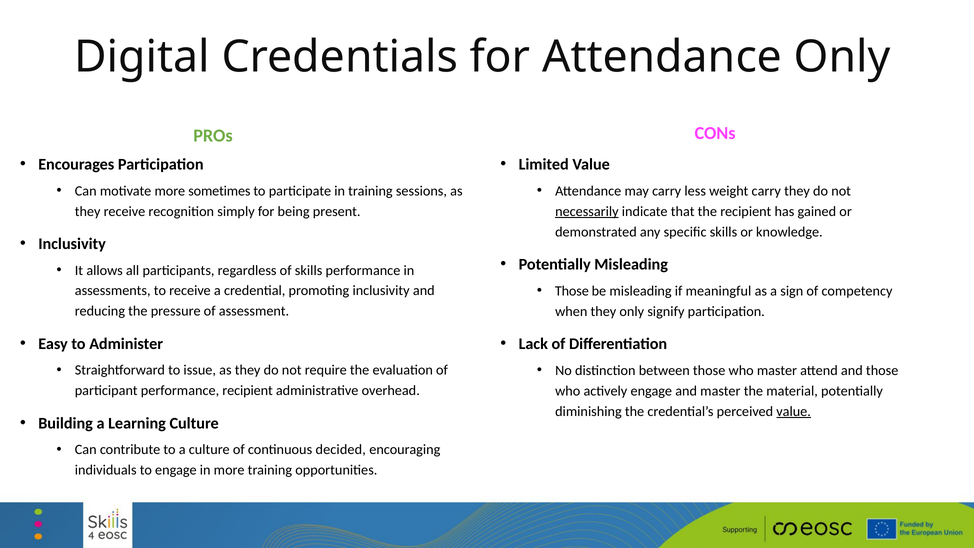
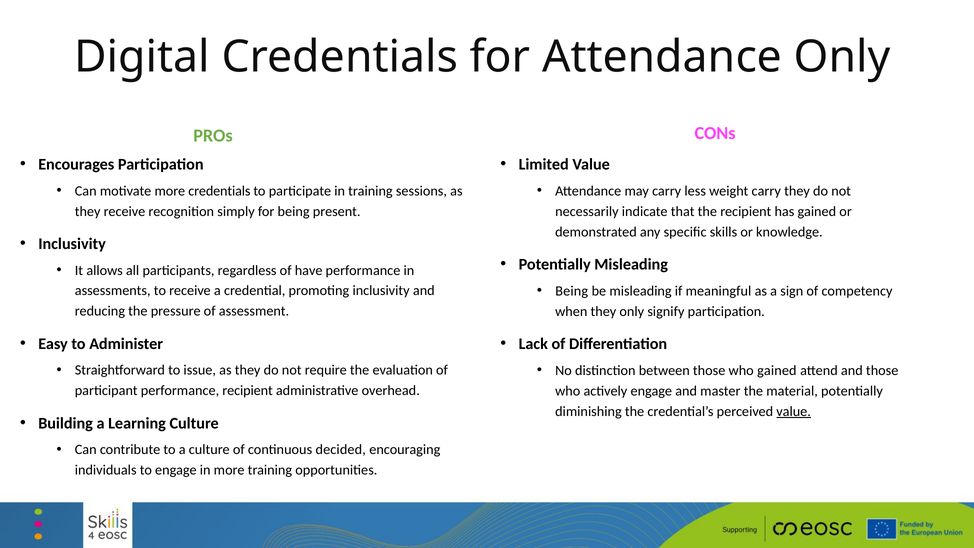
more sometimes: sometimes -> credentials (219, 191)
necessarily underline: present -> none (587, 211)
of skills: skills -> have (309, 270)
Those: Those -> Being (572, 291)
who master: master -> gained (777, 370)
